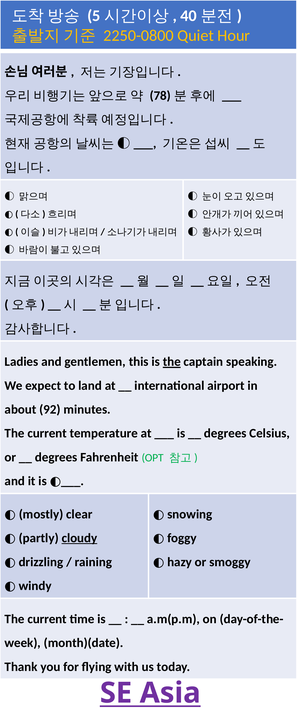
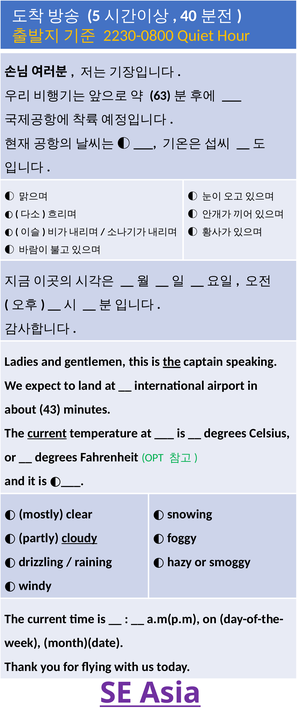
2250-0800: 2250-0800 -> 2230-0800 (139, 35)
78: 78 -> 63 (160, 96)
92: 92 -> 43 (50, 409)
current underline: none -> present (47, 433)
